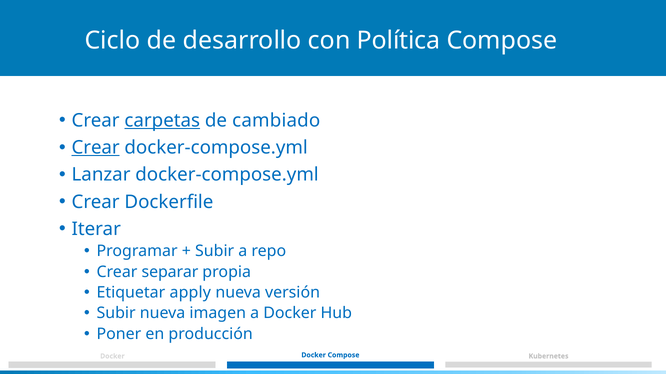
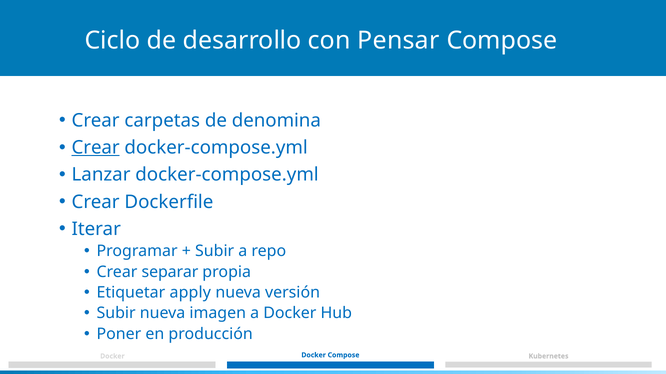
Política: Política -> Pensar (398, 41)
carpetas underline: present -> none (162, 121)
cambiado: cambiado -> denomina (276, 121)
